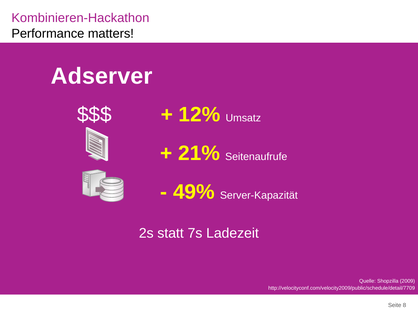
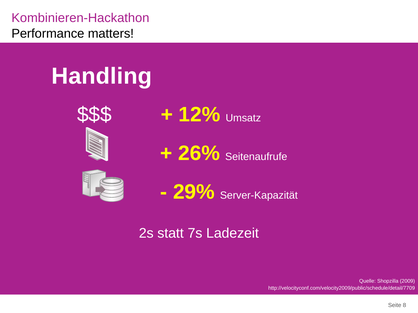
Adserver: Adserver -> Handling (102, 76)
21%: 21% -> 26% (199, 153)
49%: 49% -> 29% (194, 192)
